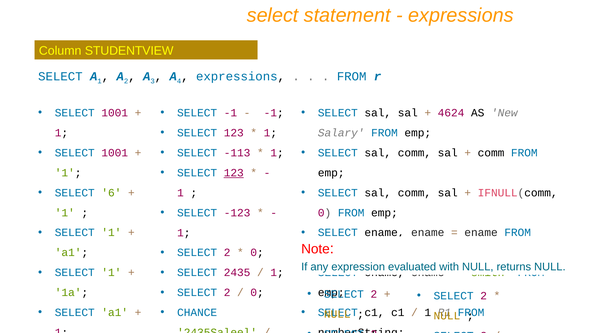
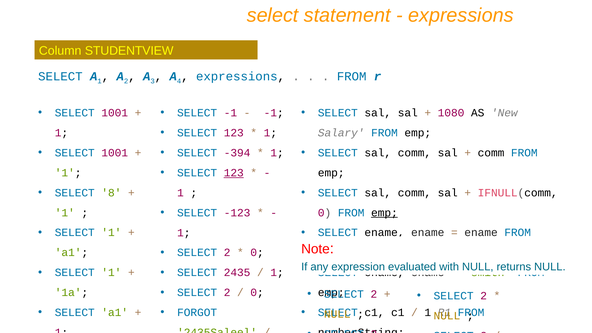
4624: 4624 -> 1080 (451, 113)
-113: -113 -> -394 (237, 153)
6: 6 -> 8 (111, 193)
emp underline: none -> present (384, 213)
CHANCE: CHANCE -> FORGOT (197, 313)
